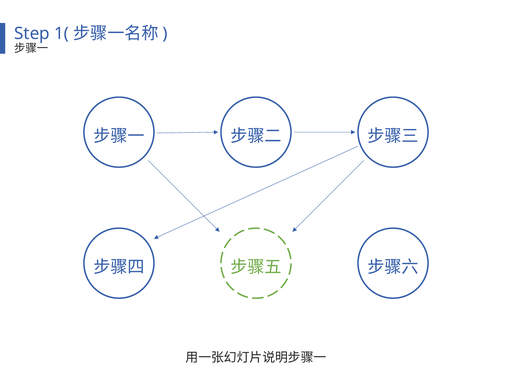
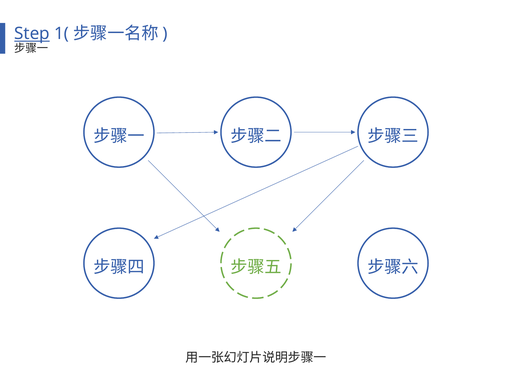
Step underline: none -> present (32, 34)
